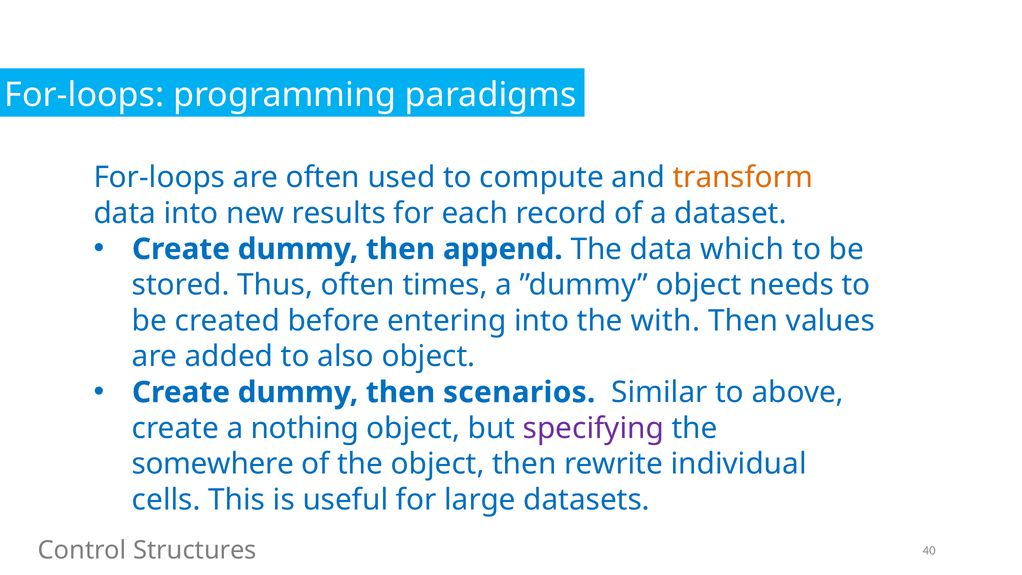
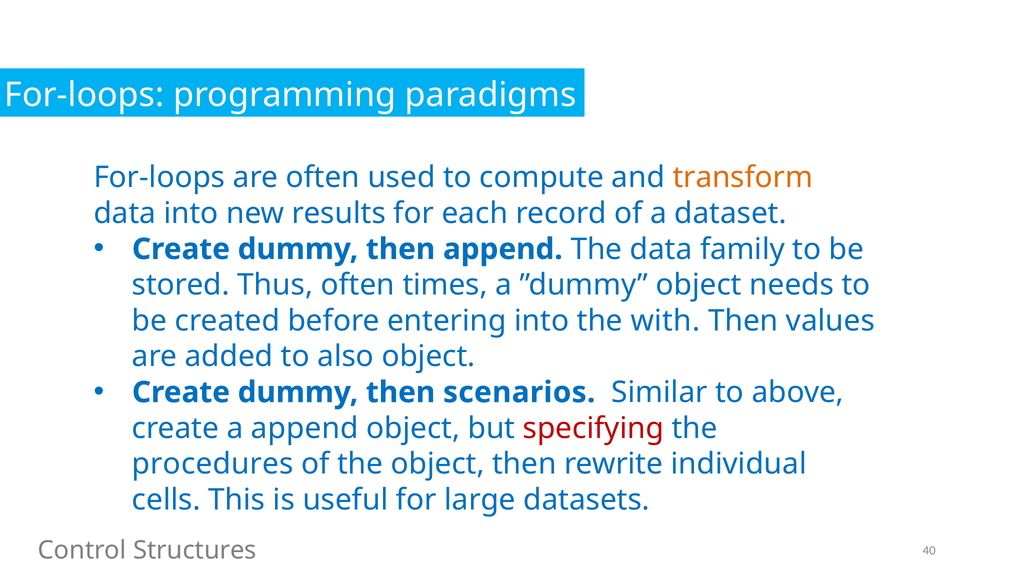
which: which -> family (742, 249)
a nothing: nothing -> append (305, 428)
specifying colour: purple -> red (593, 428)
somewhere: somewhere -> procedures (213, 464)
